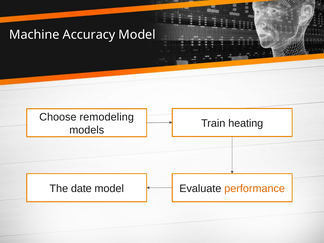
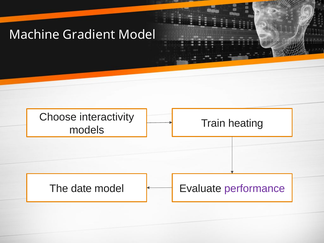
Accuracy: Accuracy -> Gradient (89, 35)
remodeling: remodeling -> interactivity (107, 117)
performance colour: orange -> purple (255, 188)
